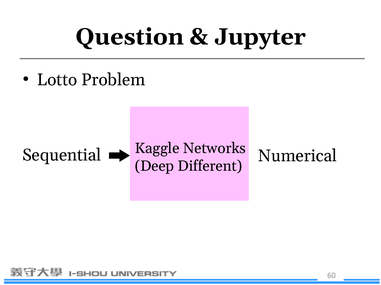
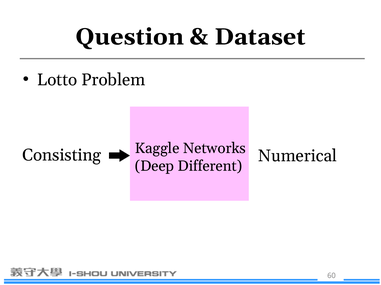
Jupyter: Jupyter -> Dataset (260, 37)
Sequential: Sequential -> Consisting (62, 155)
